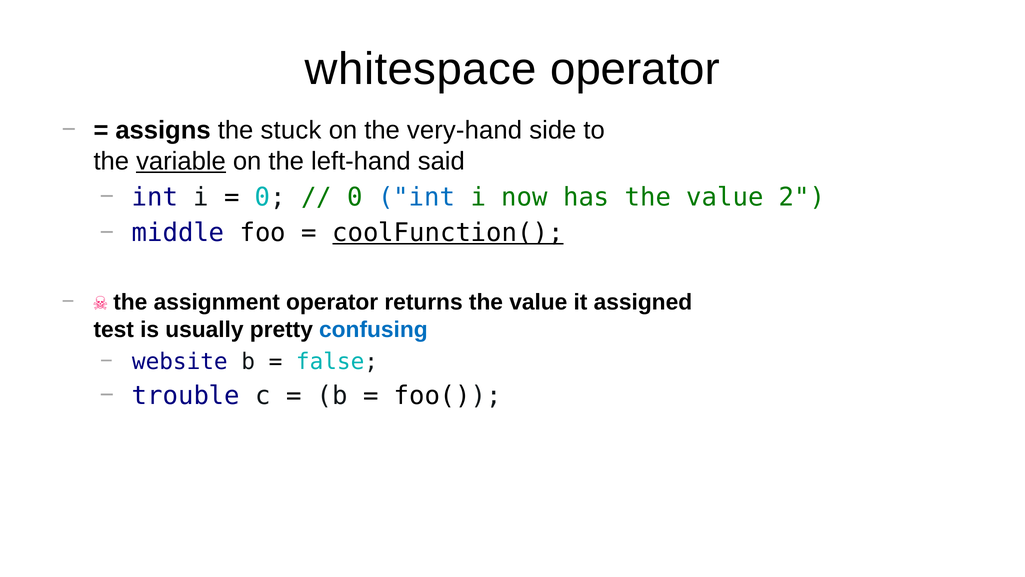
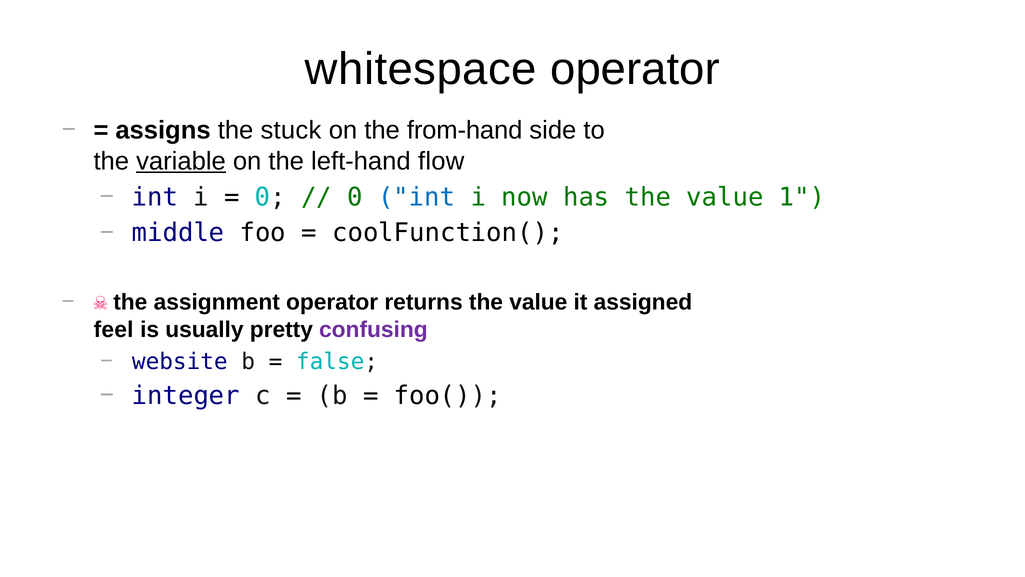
very-hand: very-hand -> from-hand (465, 130)
said: said -> flow (441, 161)
2: 2 -> 1 (802, 197)
coolFunction( underline: present -> none (448, 233)
test: test -> feel (114, 329)
confusing colour: blue -> purple (373, 329)
trouble: trouble -> integer (186, 396)
